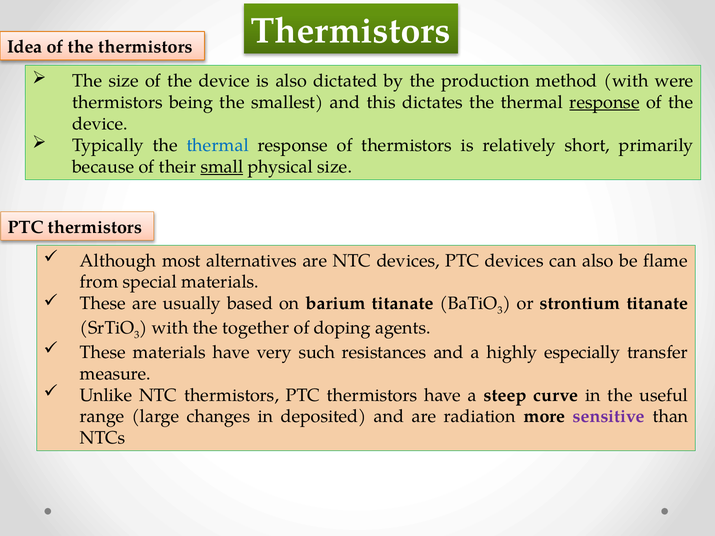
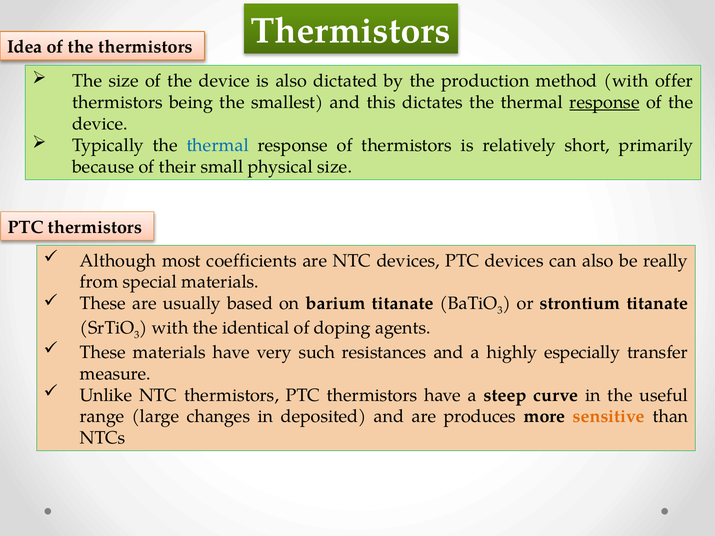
were: were -> offer (674, 81)
small underline: present -> none (222, 167)
alternatives: alternatives -> coefficients (252, 261)
flame: flame -> really (666, 261)
together: together -> identical (256, 328)
radiation: radiation -> produces (480, 417)
sensitive colour: purple -> orange (609, 417)
